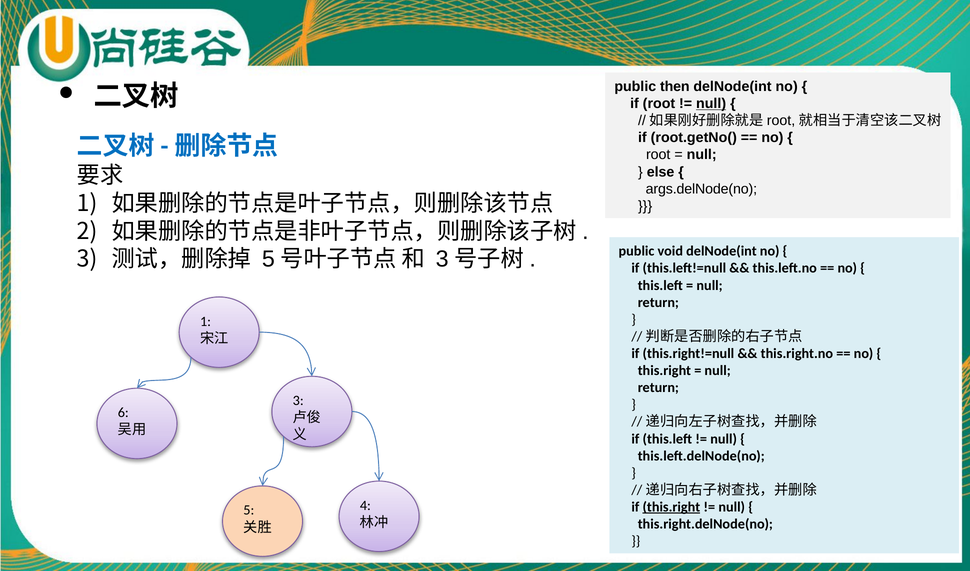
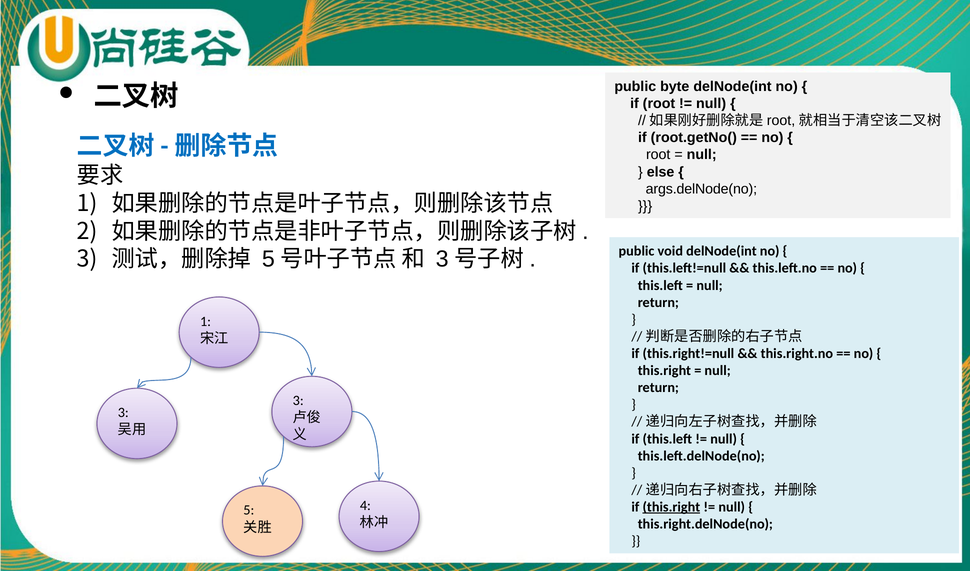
then: then -> byte (675, 87)
null underline: present -> none (711, 104)
6: 6 -> 3 (123, 413)
